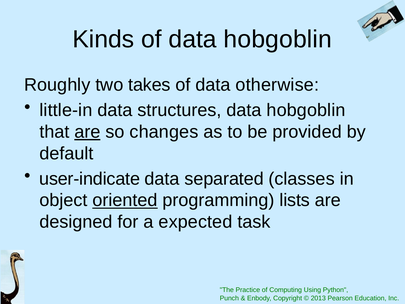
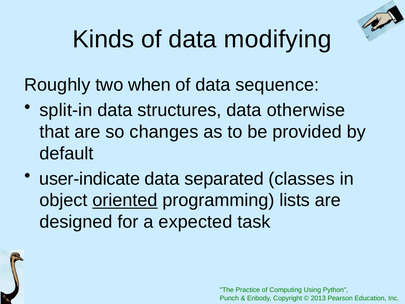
of data hobgoblin: hobgoblin -> modifying (278, 39)
takes: takes -> when (149, 85)
otherwise: otherwise -> sequence (277, 85)
little-in: little-in -> split-in (66, 110)
structures data hobgoblin: hobgoblin -> otherwise (306, 110)
are underline: present -> none (87, 132)
